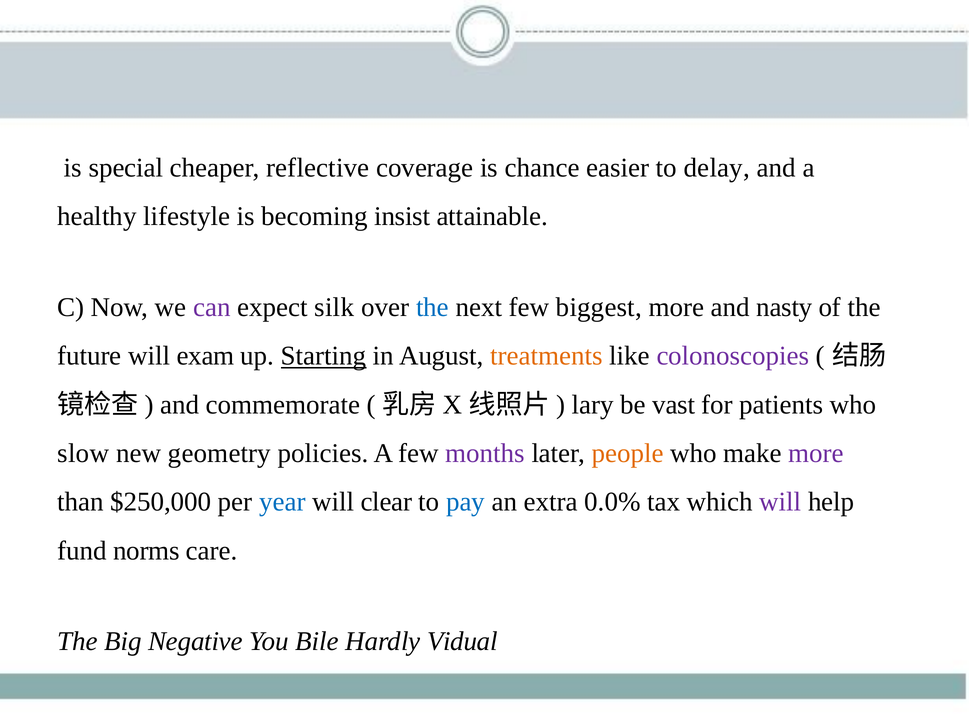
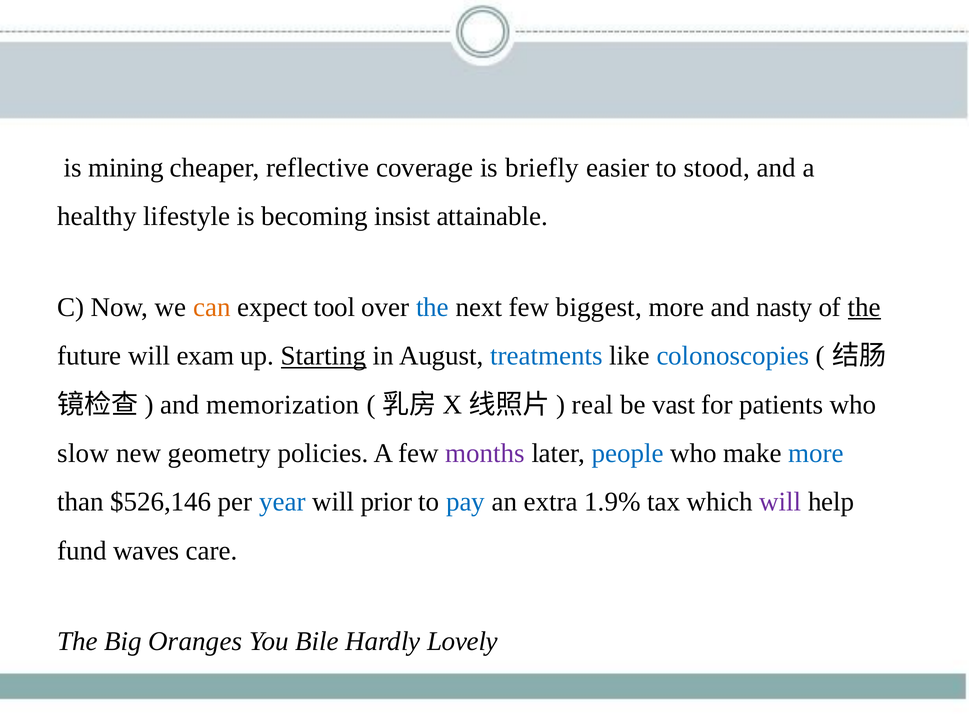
special: special -> mining (126, 168)
chance: chance -> briefly (542, 168)
delay: delay -> stood (717, 168)
can colour: purple -> orange (212, 307)
silk: silk -> tool (335, 307)
the underline: none -> present (864, 307)
treatments colour: orange -> blue (547, 356)
colonoscopies colour: purple -> blue (733, 356)
commemorate: commemorate -> memorization (283, 405)
lary: lary -> real (593, 405)
people colour: orange -> blue (628, 453)
more colour: purple -> blue (816, 453)
$250,000: $250,000 -> $526,146 (161, 502)
clear: clear -> prior (386, 502)
0.0%: 0.0% -> 1.9% (612, 502)
norms: norms -> waves (146, 551)
Negative: Negative -> Oranges (195, 641)
Vidual: Vidual -> Lovely (462, 641)
